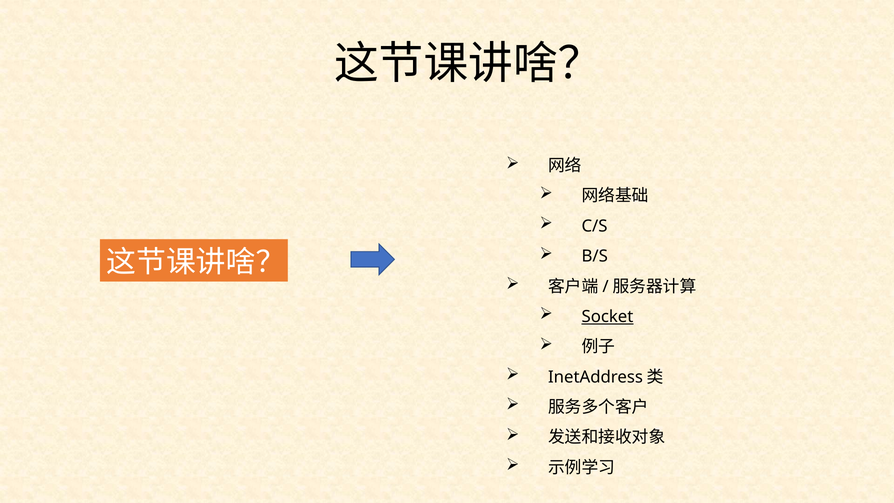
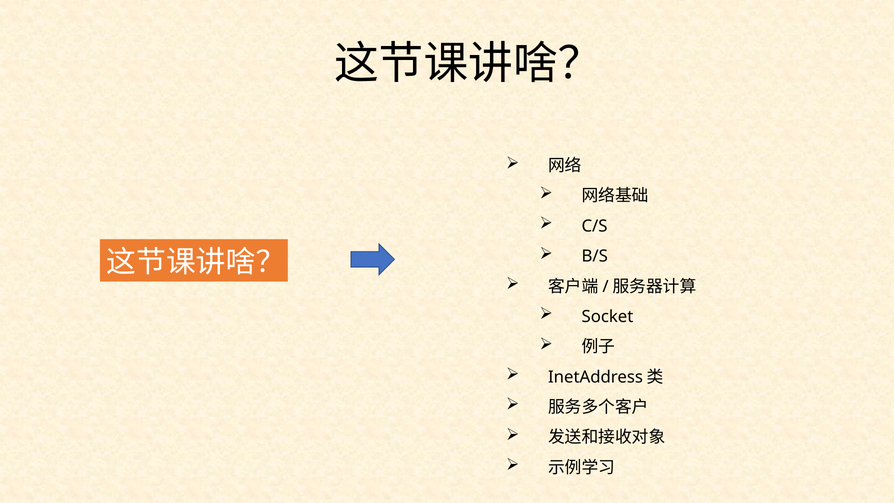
Socket underline: present -> none (607, 317)
